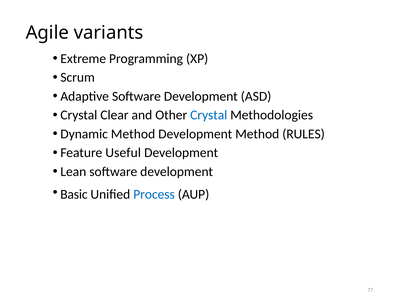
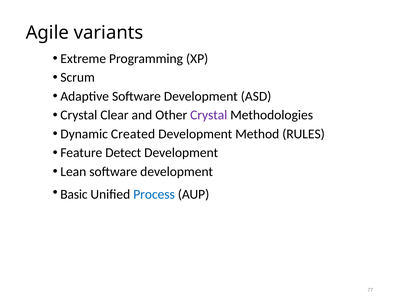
Crystal colour: blue -> purple (209, 115)
Dynamic Method: Method -> Created (133, 134)
Useful: Useful -> Detect (123, 153)
